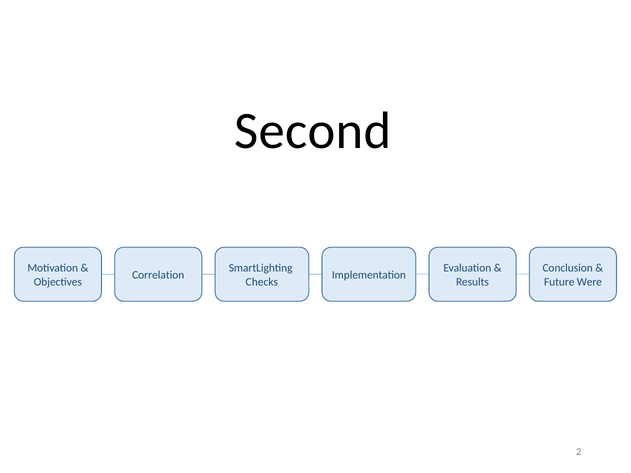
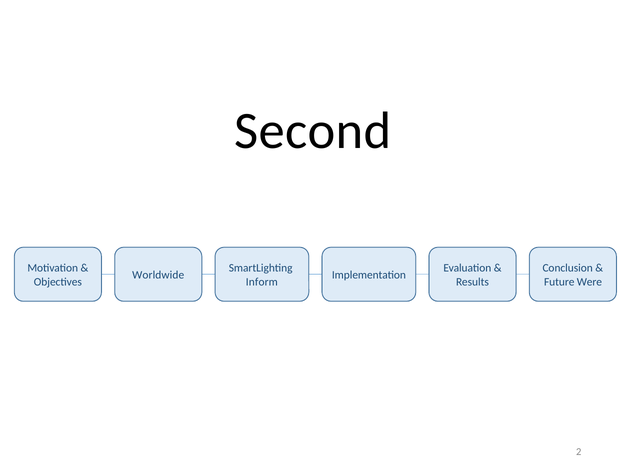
Correlation: Correlation -> Worldwide (158, 275)
Checks: Checks -> Inform (262, 282)
